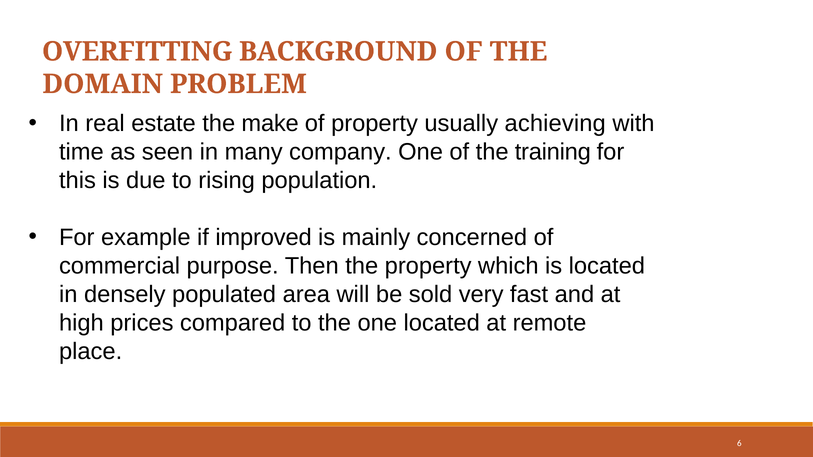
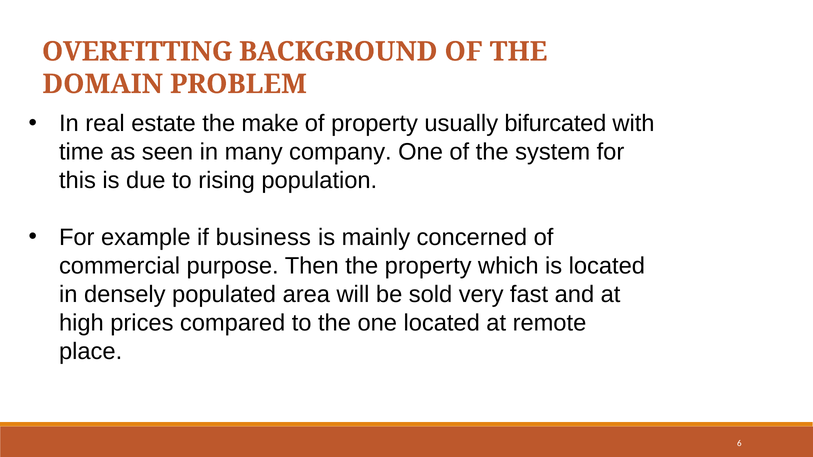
achieving: achieving -> bifurcated (555, 124)
training: training -> system (553, 152)
improved: improved -> business (263, 238)
